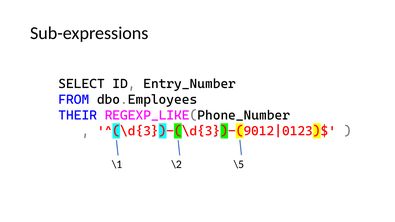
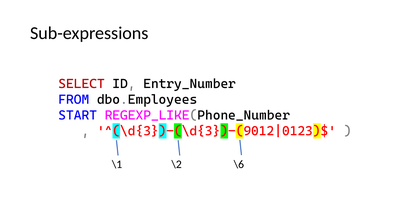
SELECT colour: black -> red (82, 84)
THEIR: THEIR -> START (78, 115)
\5: \5 -> \6 (239, 164)
